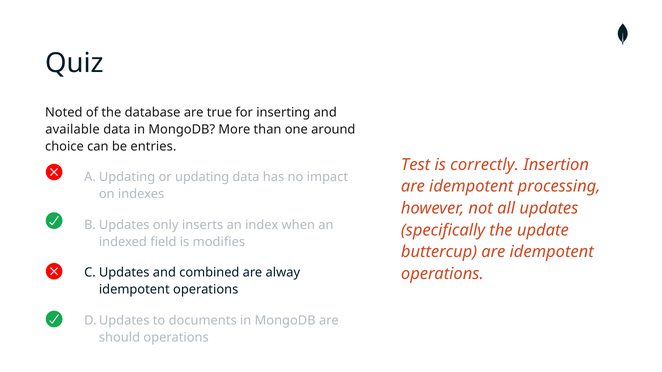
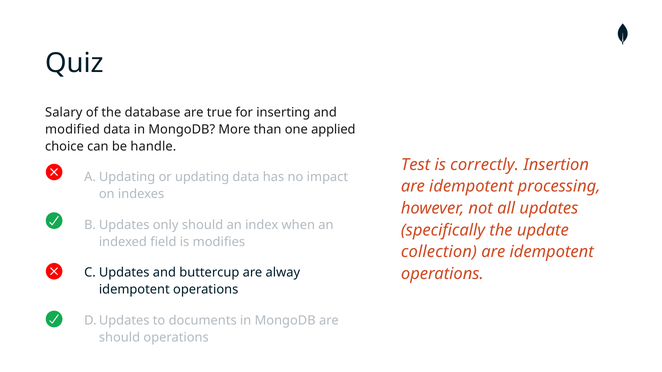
Noted: Noted -> Salary (64, 113)
available: available -> modified (72, 130)
around: around -> applied (333, 130)
entries: entries -> handle (153, 147)
only inserts: inserts -> should (203, 225)
buttercup: buttercup -> collection (439, 252)
combined: combined -> buttercup (209, 273)
